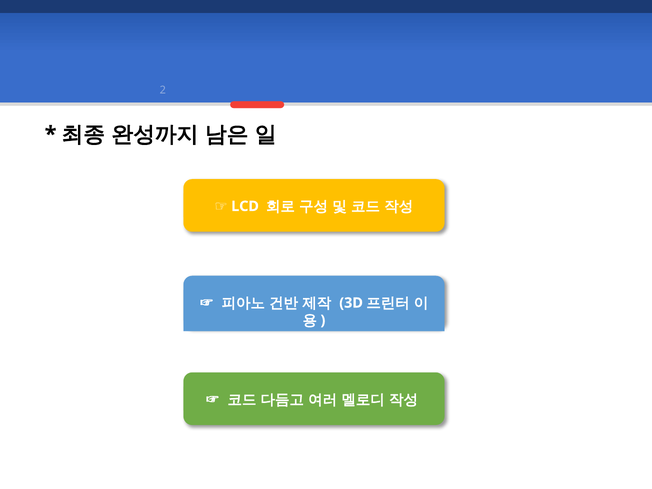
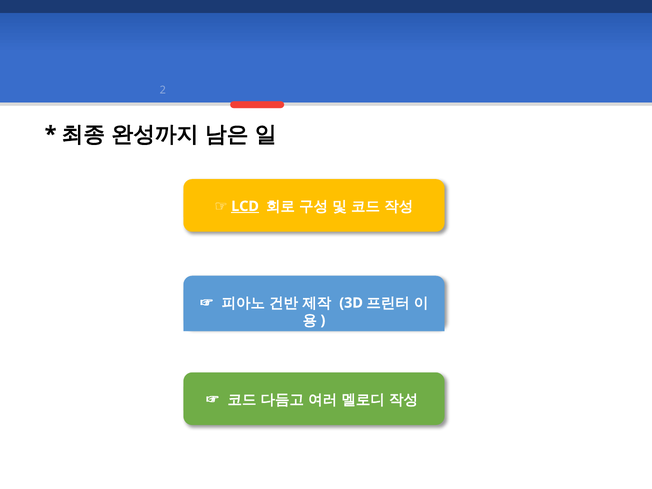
LCD underline: none -> present (245, 206)
